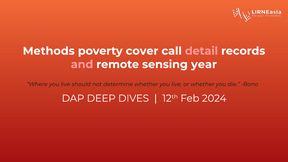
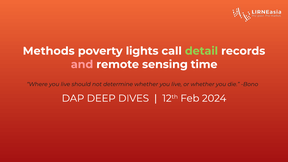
cover: cover -> lights (142, 51)
detail colour: pink -> light green (201, 51)
year: year -> time (204, 64)
